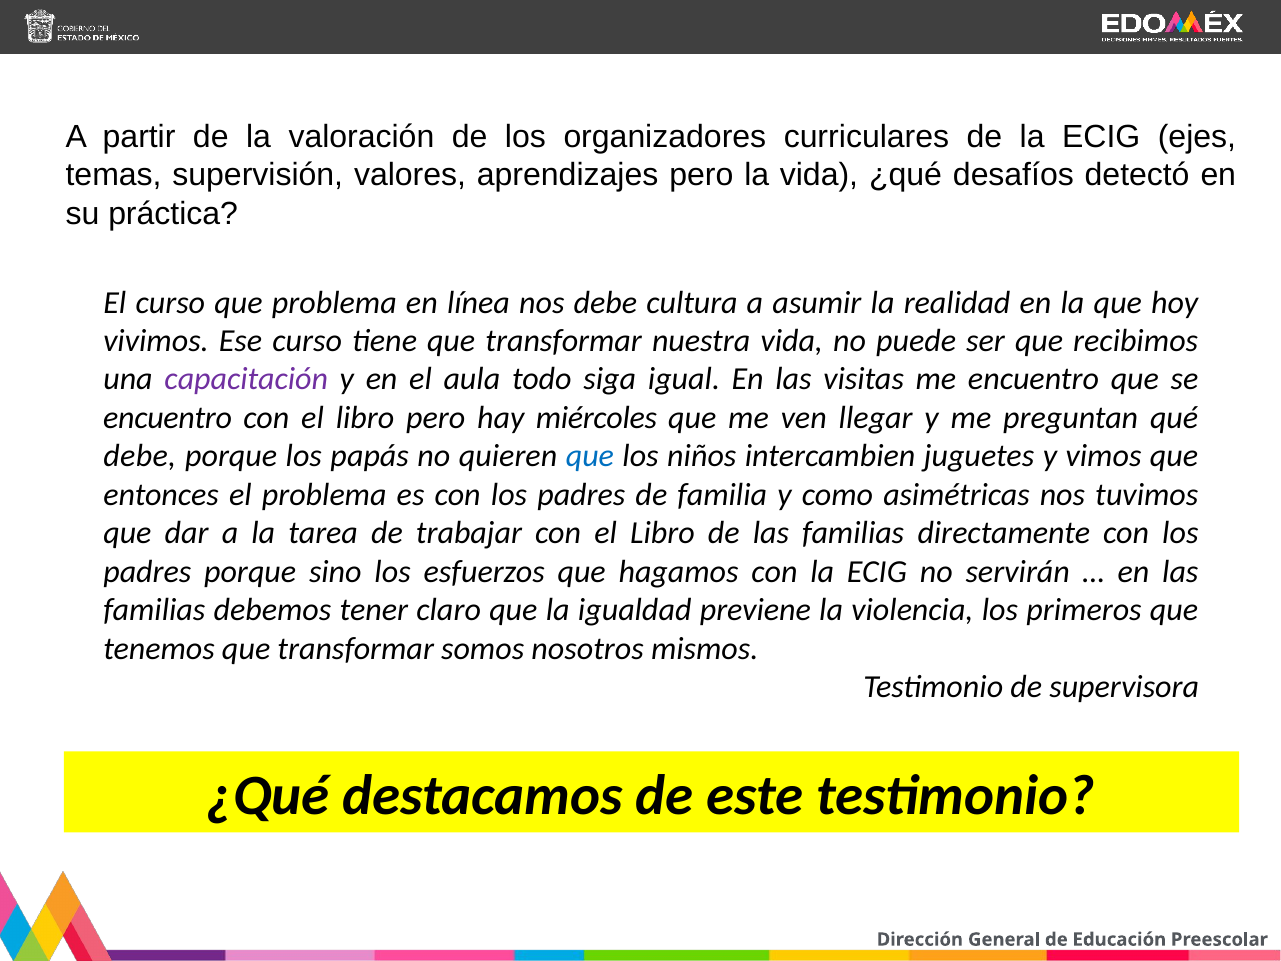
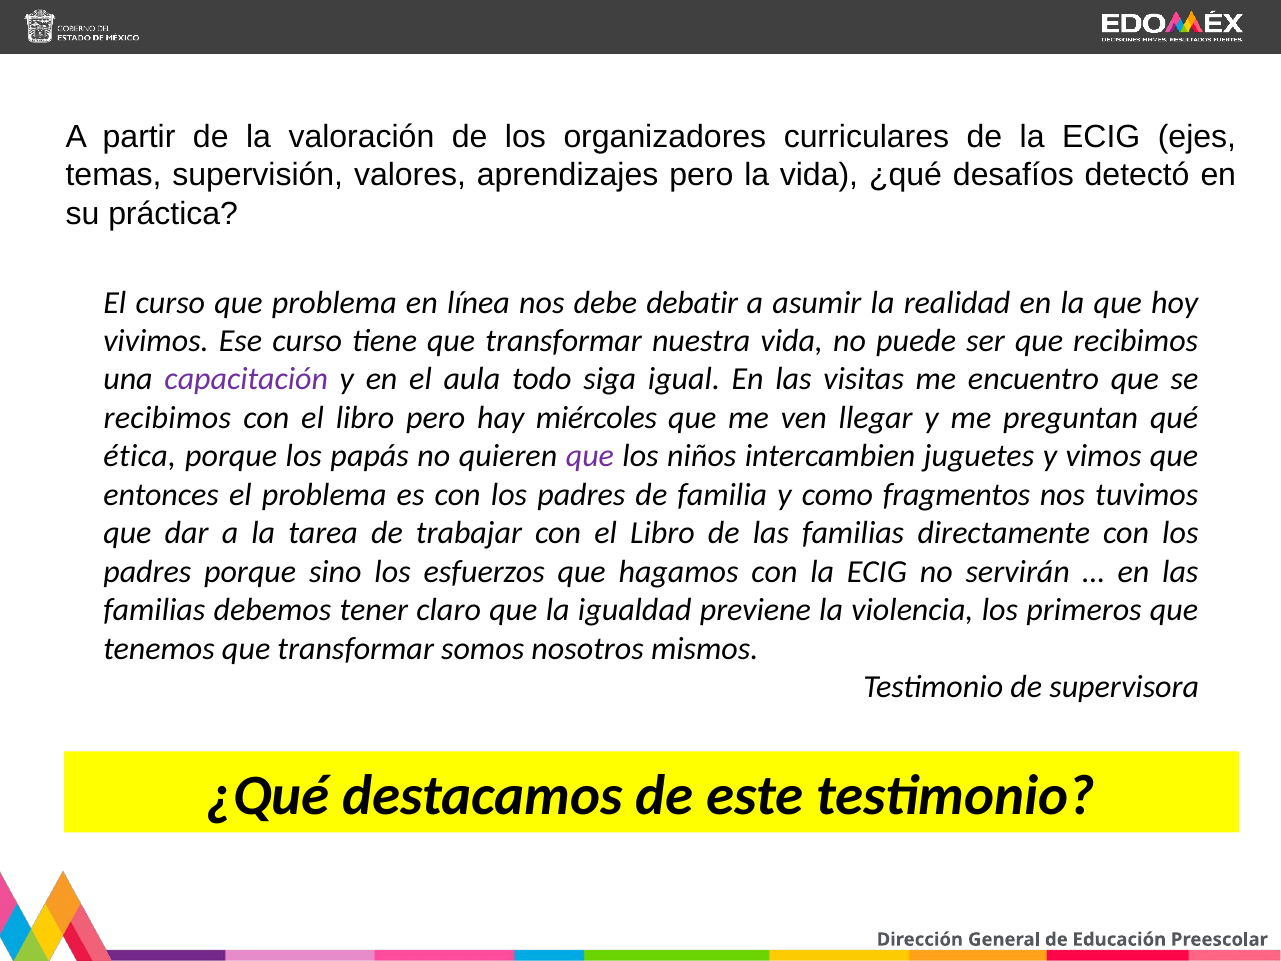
cultura: cultura -> debatir (692, 302)
encuentro: encuentro -> recibimos (167, 418)
debe: debe -> ética (140, 456)
que colour: blue -> purple (590, 456)
asimétricas: asimétricas -> fragmentos (957, 495)
